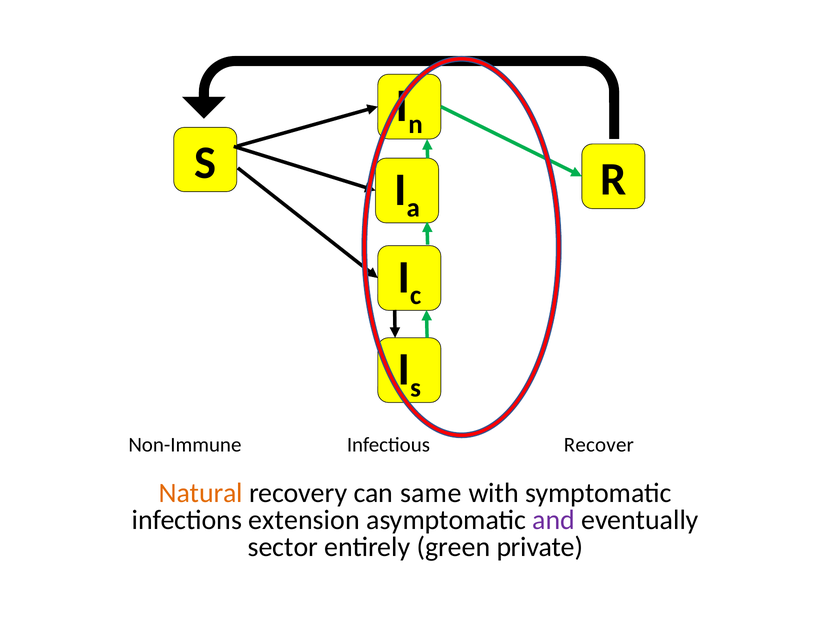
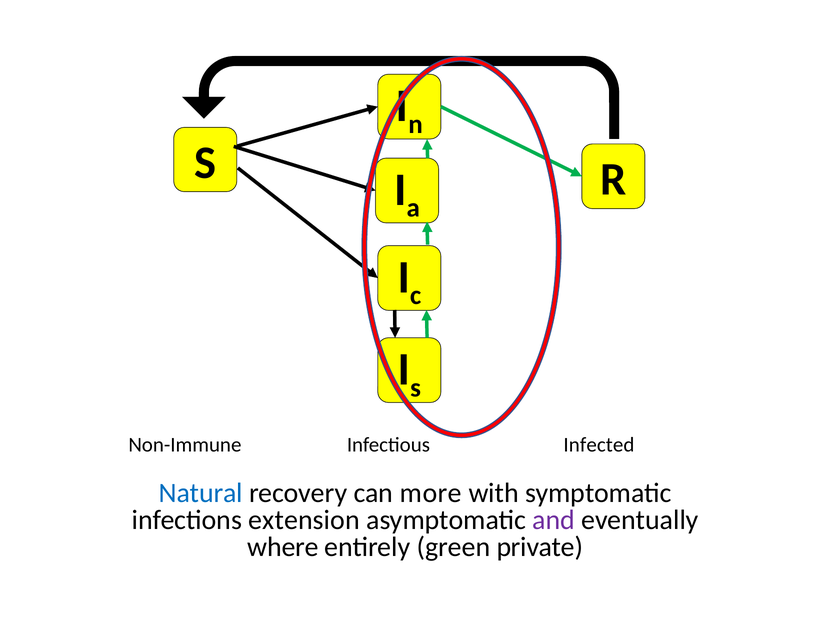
Recover: Recover -> Infected (599, 445)
Natural colour: orange -> blue (201, 493)
same: same -> more (431, 493)
sector: sector -> where (283, 547)
